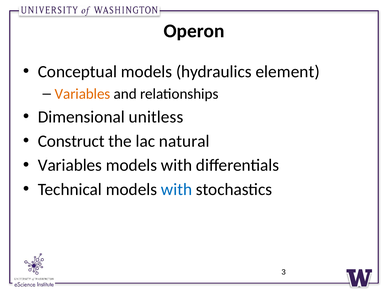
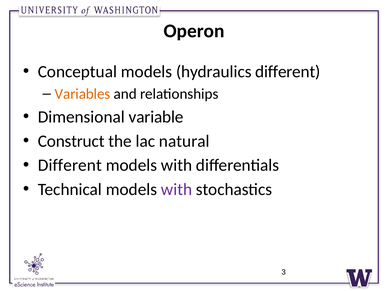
hydraulics element: element -> different (288, 72)
unitless: unitless -> variable (156, 117)
Variables: Variables -> Different (70, 165)
with colour: blue -> purple (177, 189)
